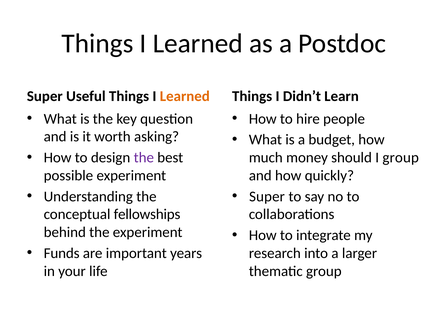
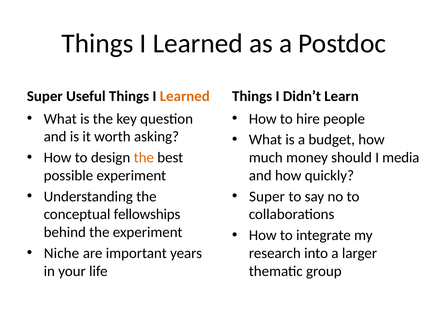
the colour: purple -> orange (144, 158)
I group: group -> media (401, 158)
Funds: Funds -> Niche (62, 253)
